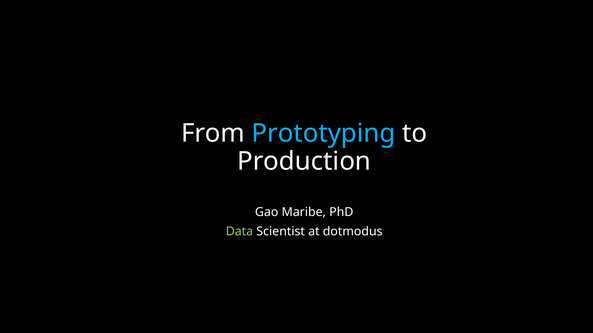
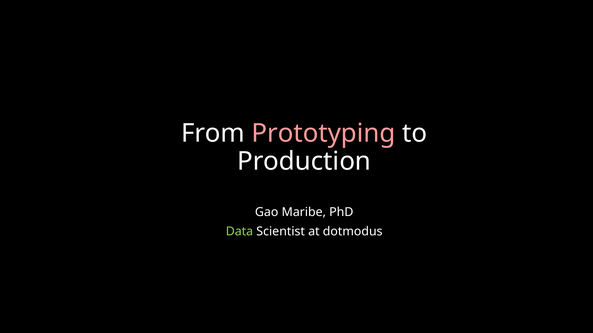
Prototyping colour: light blue -> pink (323, 134)
